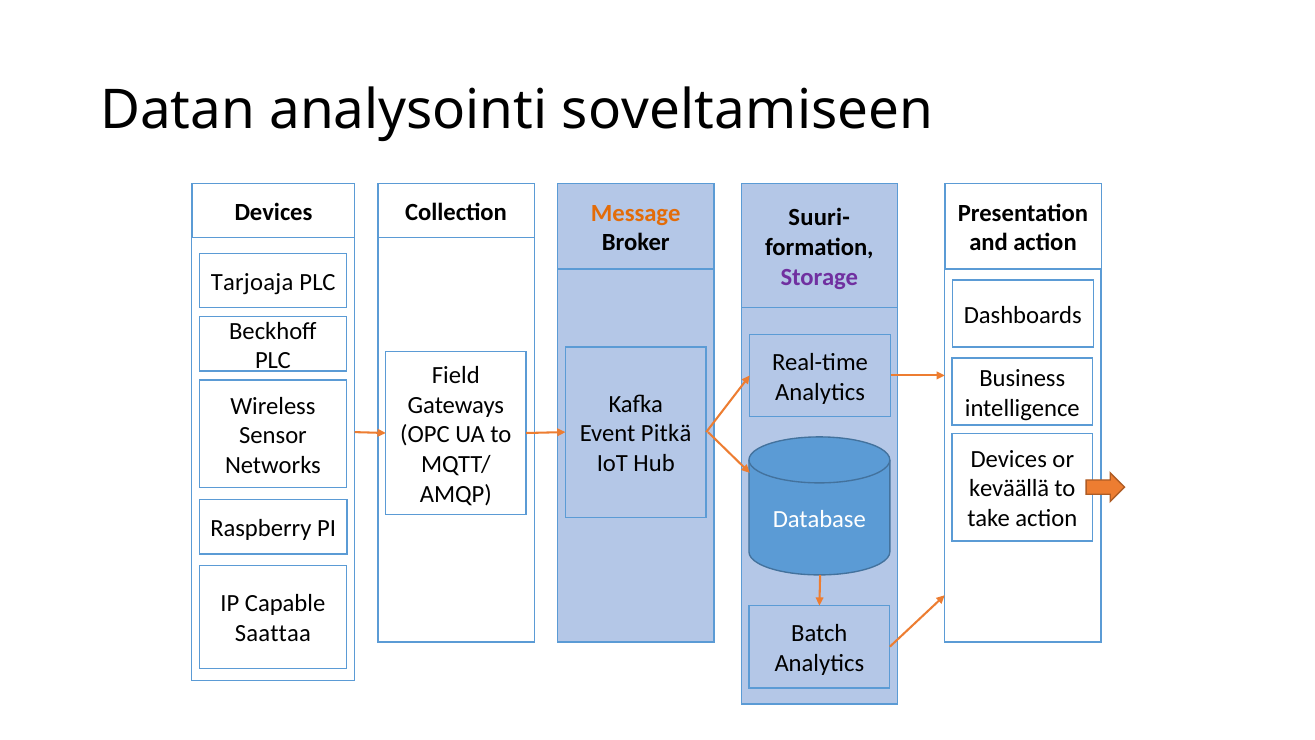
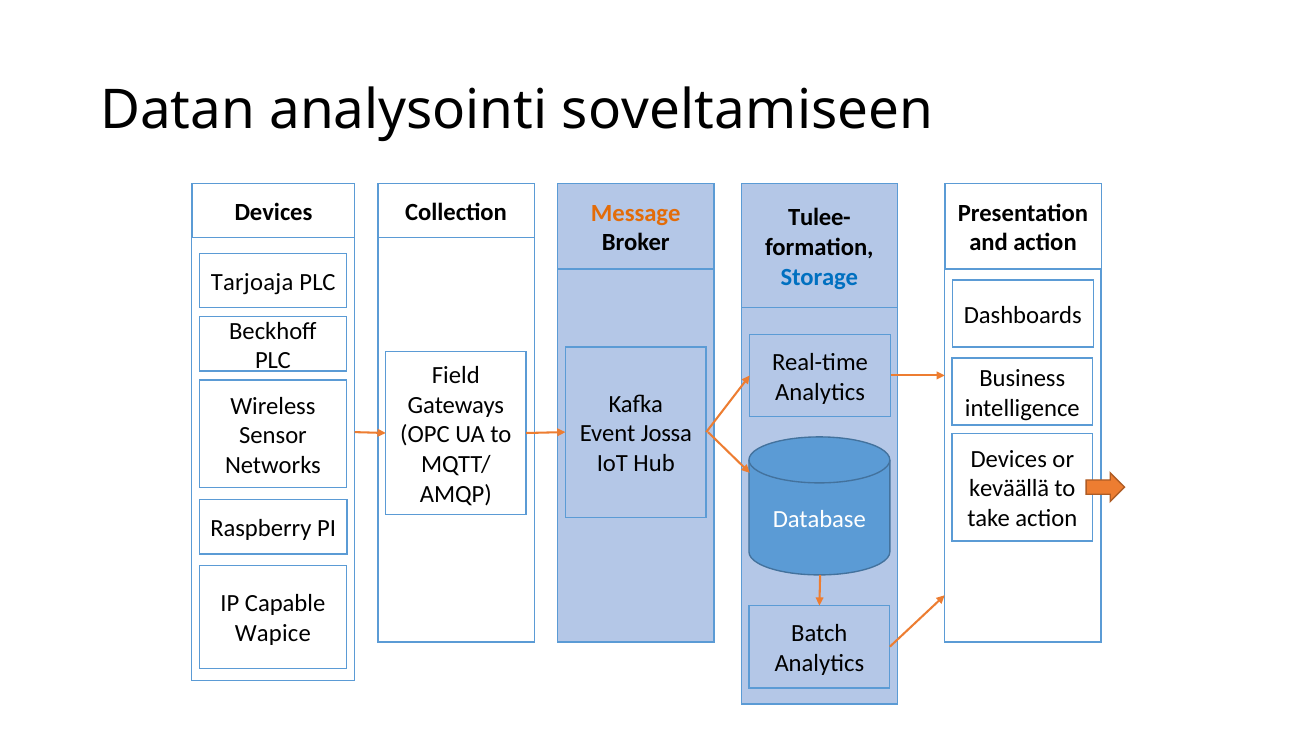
Suuri-: Suuri- -> Tulee- (819, 218)
Storage colour: purple -> blue (819, 277)
Pitkä: Pitkä -> Jossa (666, 434)
Saattaa: Saattaa -> Wapice (273, 633)
